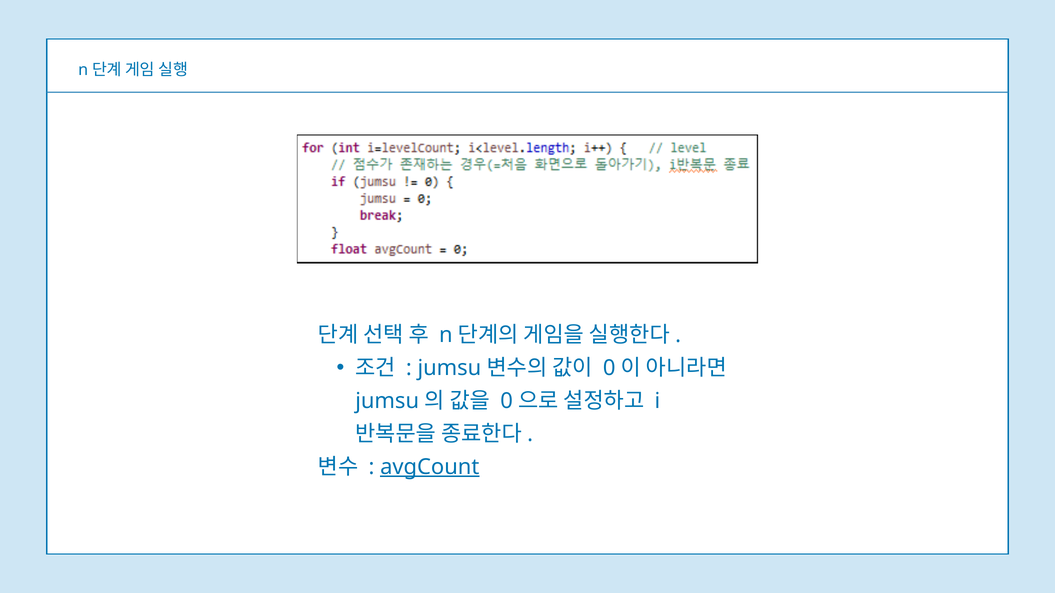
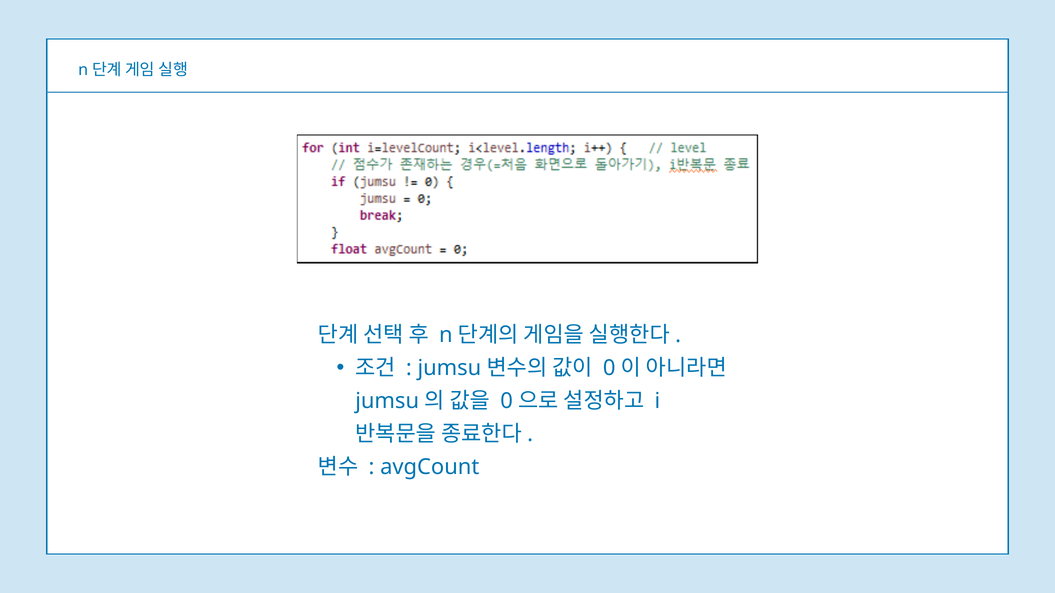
avgCount underline: present -> none (430, 467)
